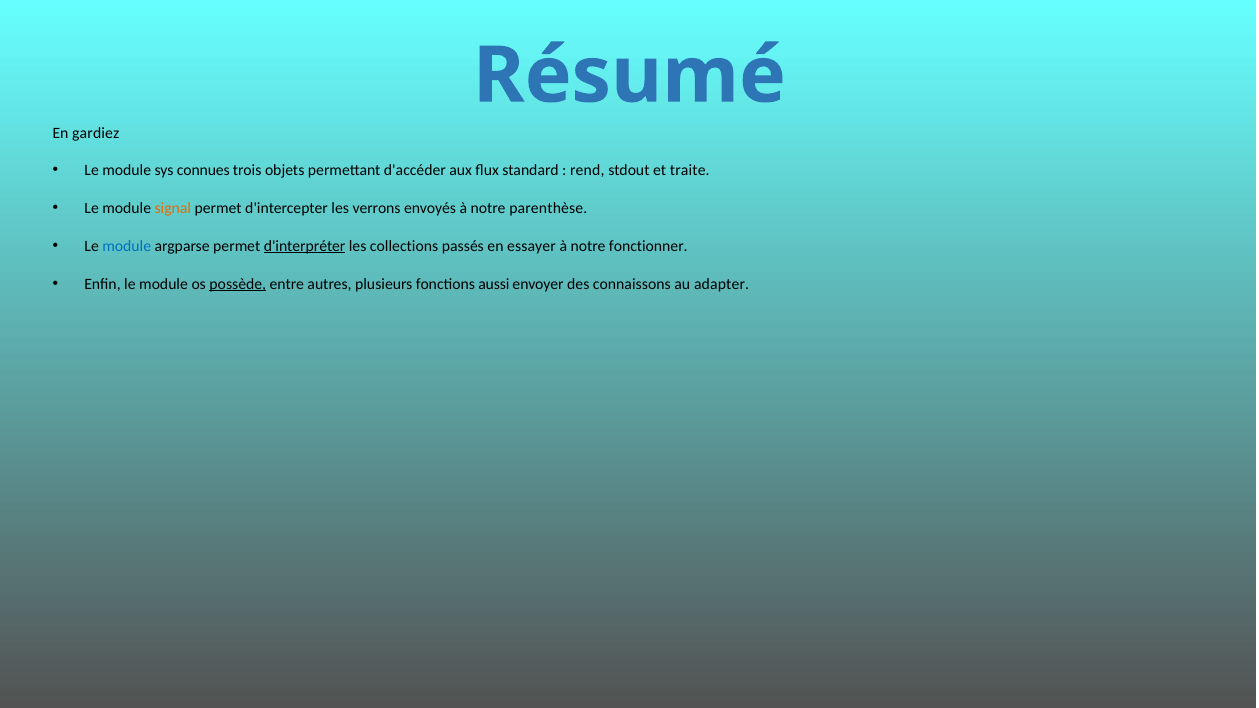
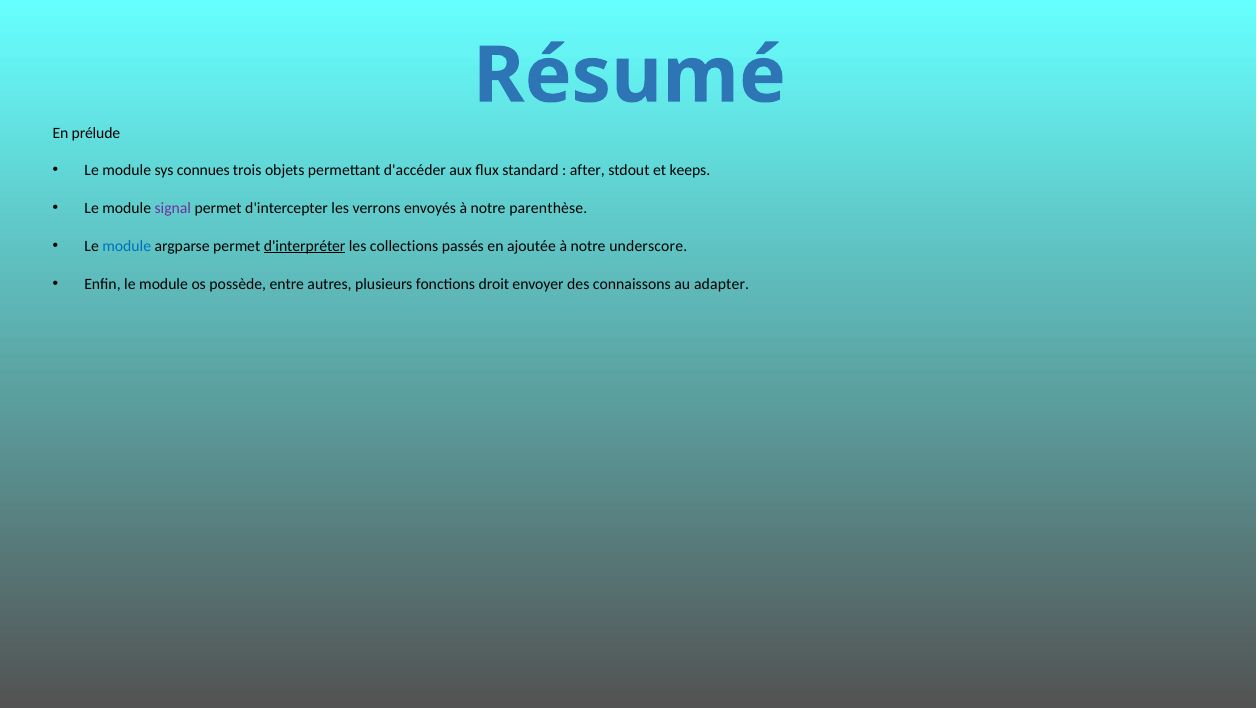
gardiez: gardiez -> prélude (96, 133)
rend: rend -> after (587, 171)
traite: traite -> keeps (690, 171)
signal colour: orange -> purple (173, 208)
essayer: essayer -> ajoutée (531, 246)
fonctionner: fonctionner -> underscore (648, 246)
possède underline: present -> none (238, 284)
aussi: aussi -> droit (494, 284)
